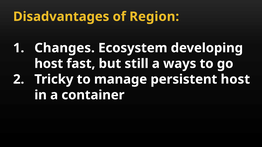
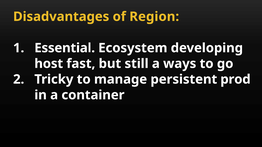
Changes: Changes -> Essential (65, 48)
persistent host: host -> prod (235, 80)
